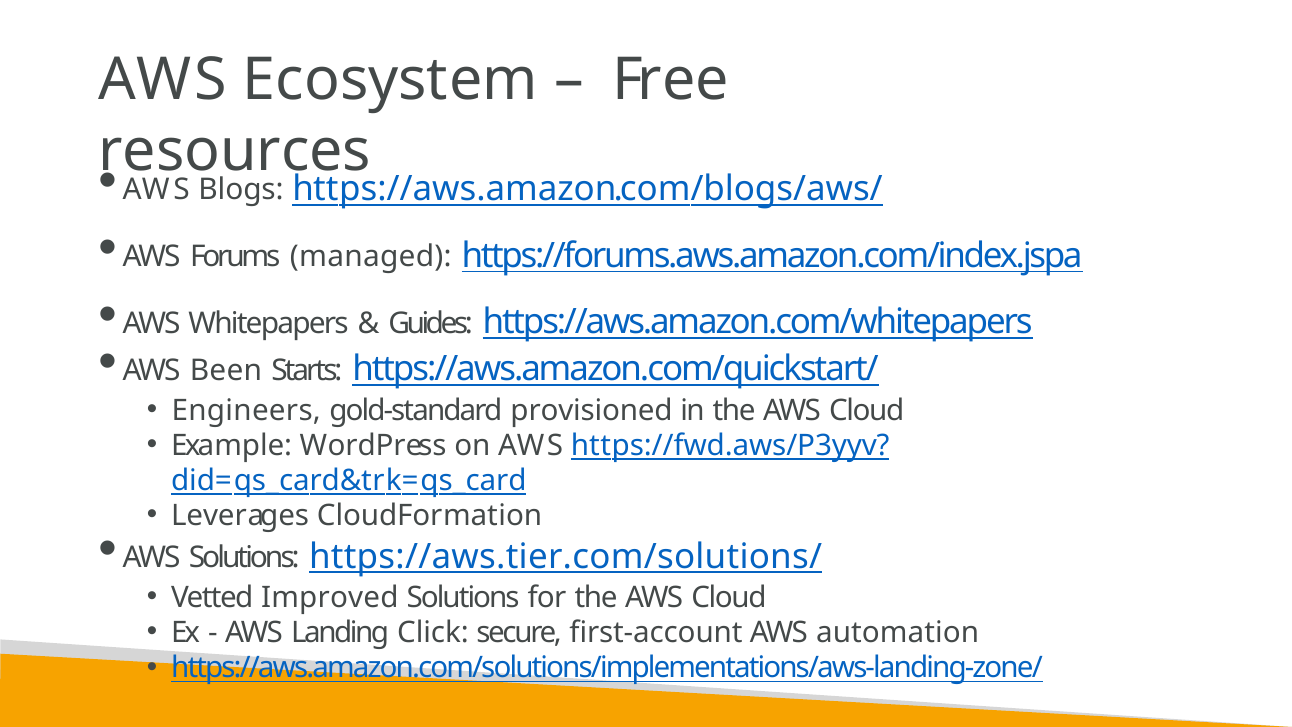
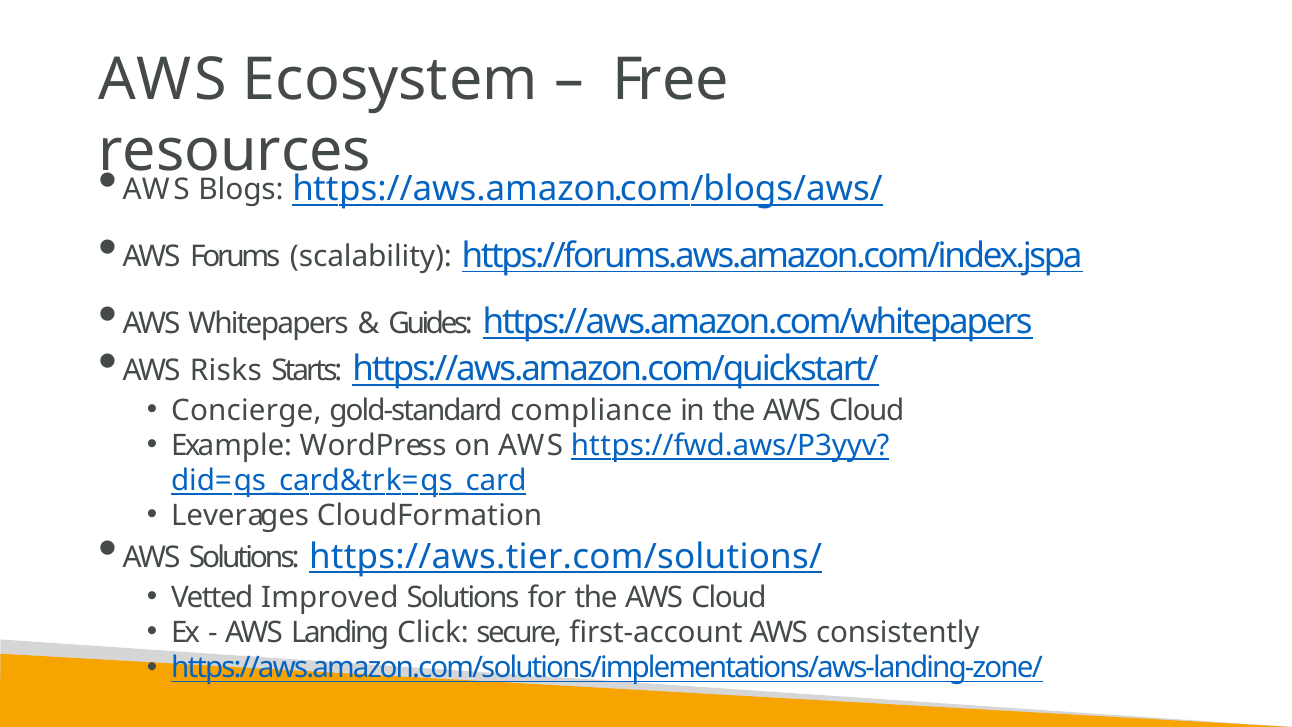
managed: managed -> scalability (371, 257)
Been: Been -> Risks (226, 370)
Engineers: Engineers -> Concierge (246, 411)
provisioned: provisioned -> compliance (591, 411)
automation: automation -> consistently (898, 632)
